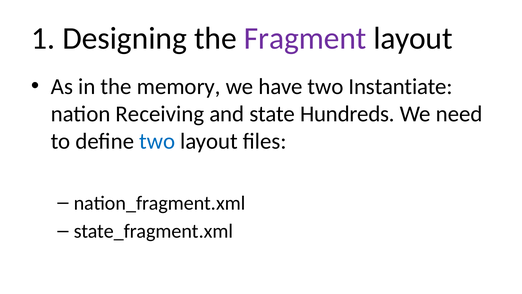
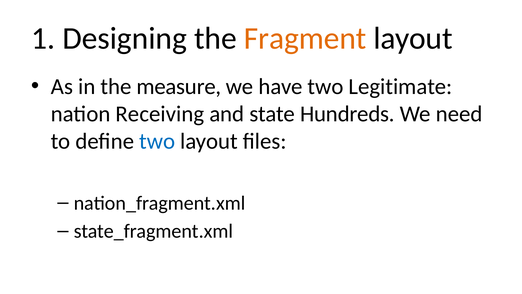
Fragment colour: purple -> orange (305, 38)
memory: memory -> measure (179, 86)
Instantiate: Instantiate -> Legitimate (401, 86)
